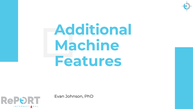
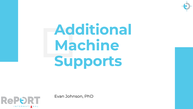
Features: Features -> Supports (88, 61)
